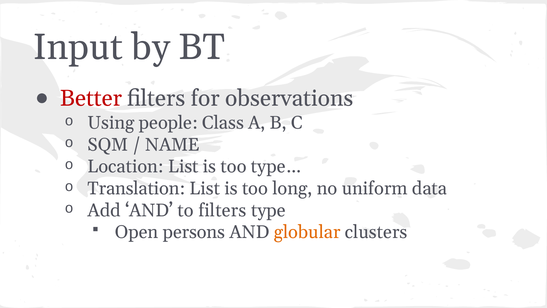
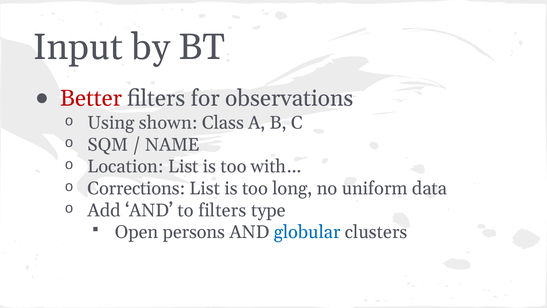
people: people -> shown (168, 123)
type…: type… -> with… (276, 166)
Translation: Translation -> Corrections (136, 188)
globular colour: orange -> blue (307, 232)
